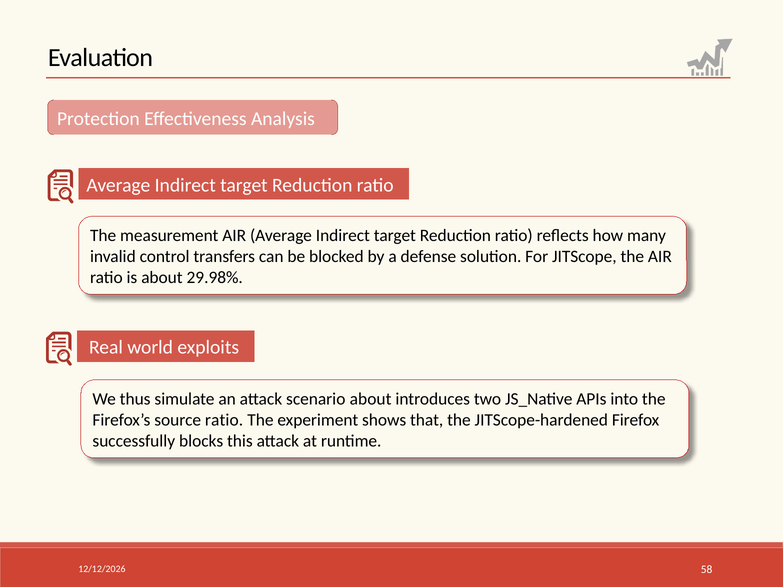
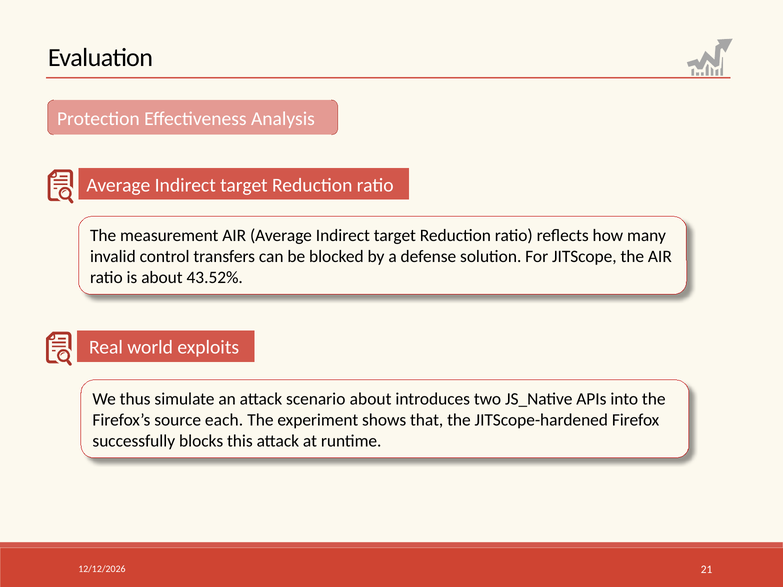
29.98%: 29.98% -> 43.52% (215, 278)
source ratio: ratio -> each (224, 420)
58: 58 -> 21 (707, 569)
